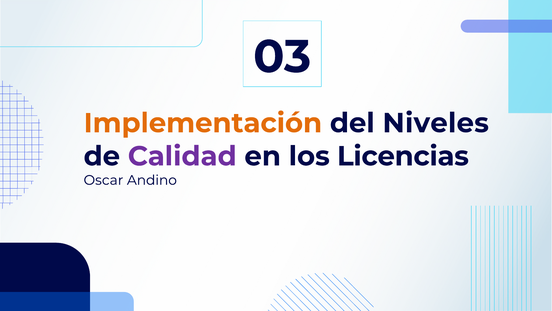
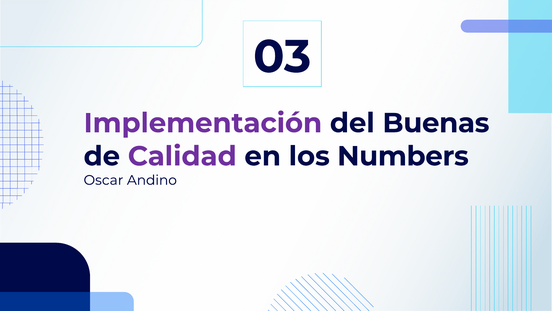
Implementación colour: orange -> purple (203, 123)
Niveles: Niveles -> Buenas (436, 123)
Licencias: Licencias -> Numbers (403, 156)
